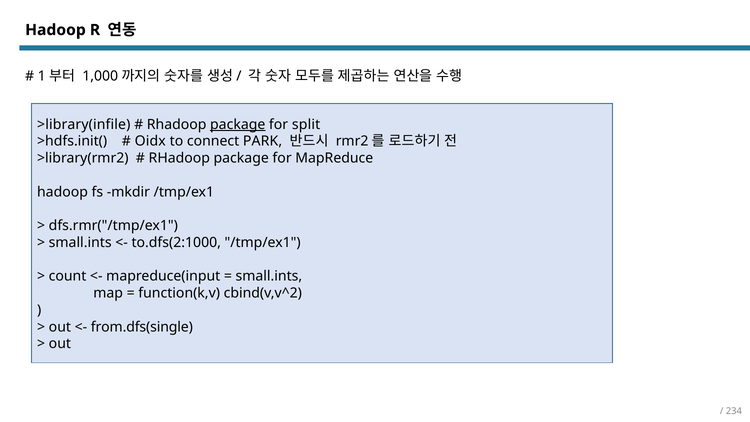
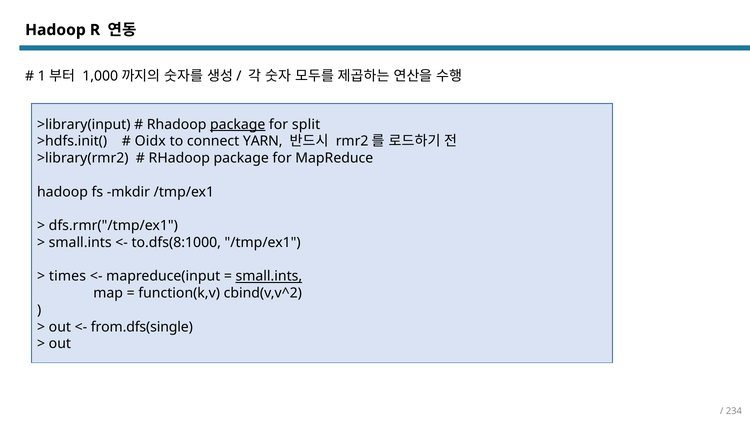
>library(infile: >library(infile -> >library(input (84, 124)
PARK: PARK -> YARN (263, 141)
to.dfs(2:1000: to.dfs(2:1000 -> to.dfs(8:1000 (176, 243)
count: count -> times (67, 276)
small.ints underline: none -> present (269, 276)
